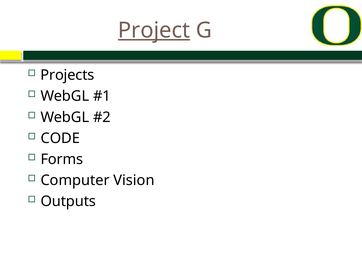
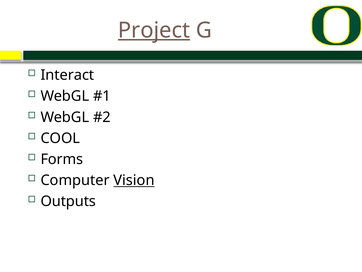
Projects: Projects -> Interact (67, 75)
CODE: CODE -> COOL (60, 138)
Vision underline: none -> present (134, 180)
